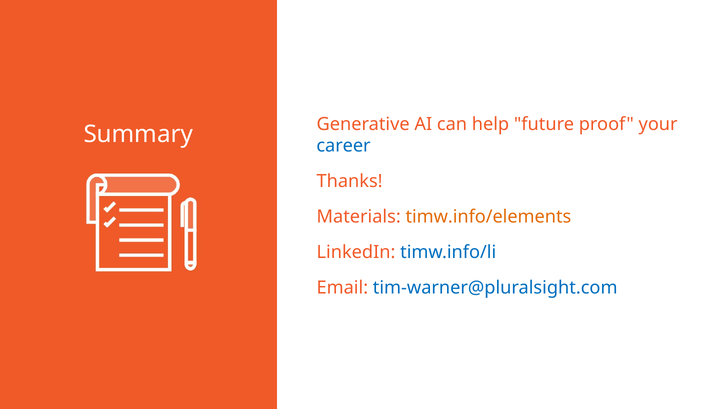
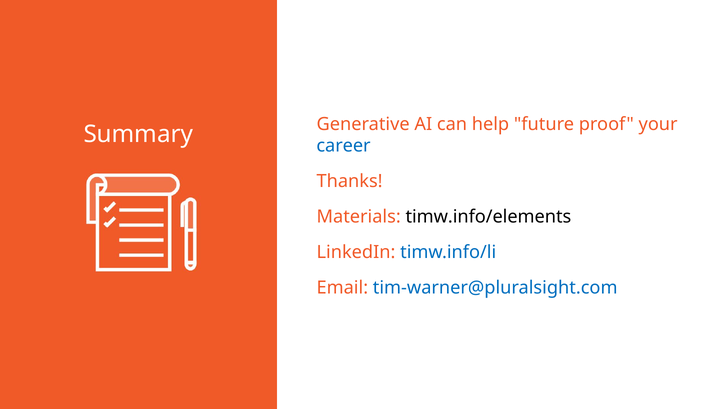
timw.info/elements colour: orange -> black (488, 217)
